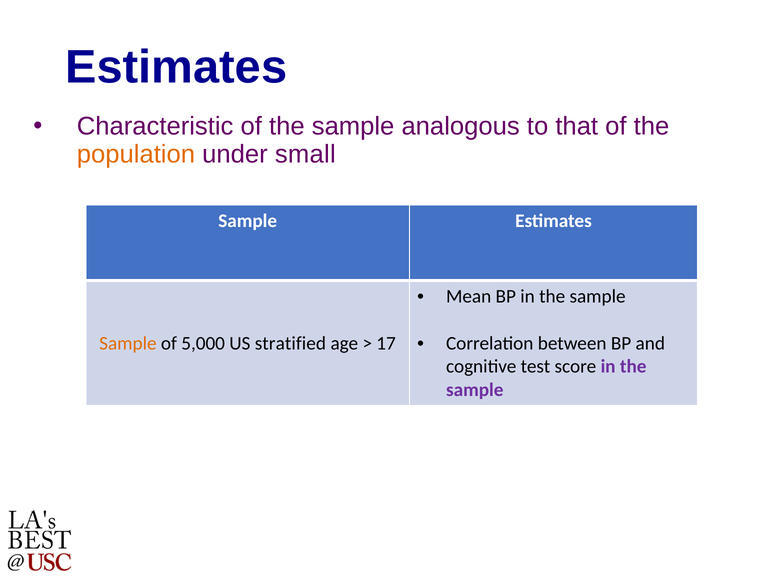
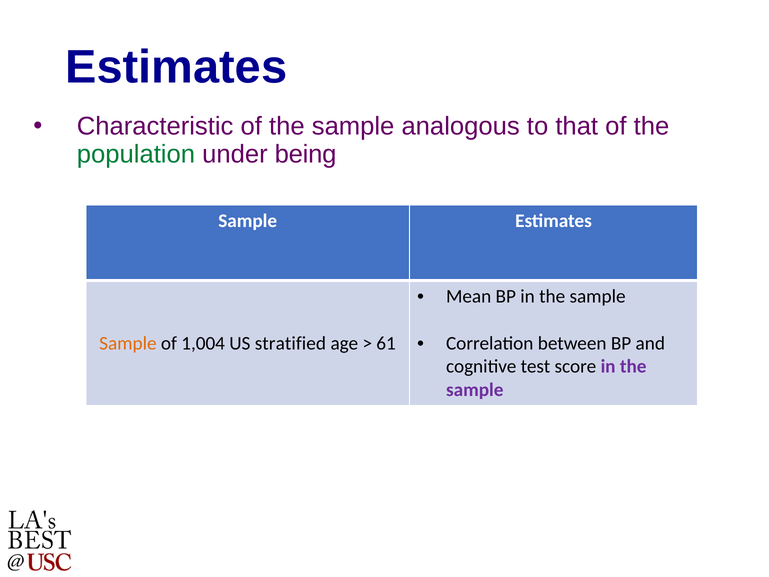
population colour: orange -> green (136, 154)
small: small -> being (306, 154)
5,000: 5,000 -> 1,004 (203, 343)
17: 17 -> 61 (386, 343)
